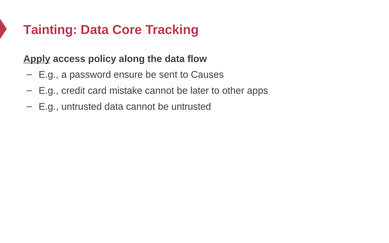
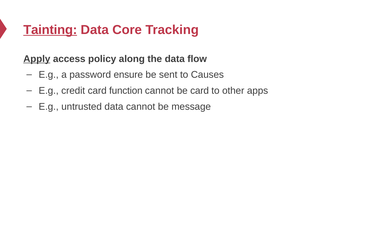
Tainting underline: none -> present (50, 30)
mistake: mistake -> function (126, 91)
be later: later -> card (200, 91)
be untrusted: untrusted -> message (191, 107)
